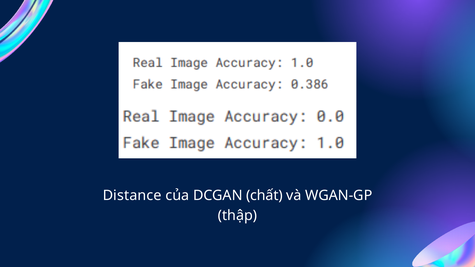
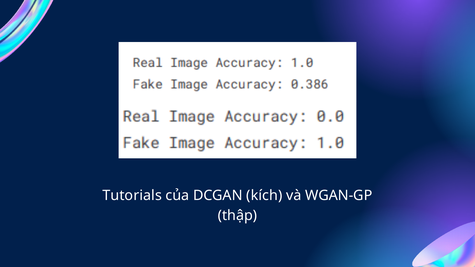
Distance: Distance -> Tutorials (132, 196)
chất: chất -> kích (264, 196)
